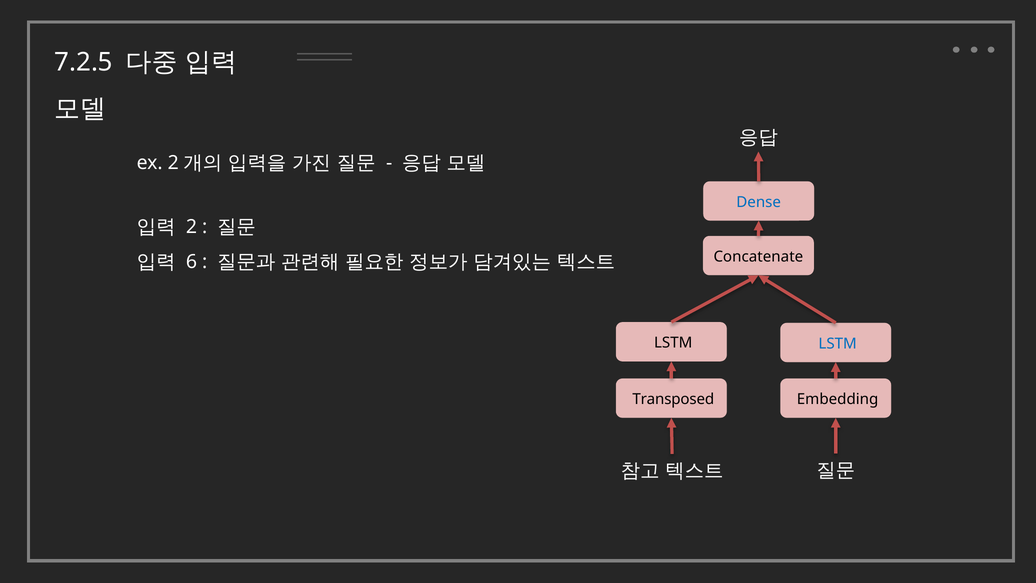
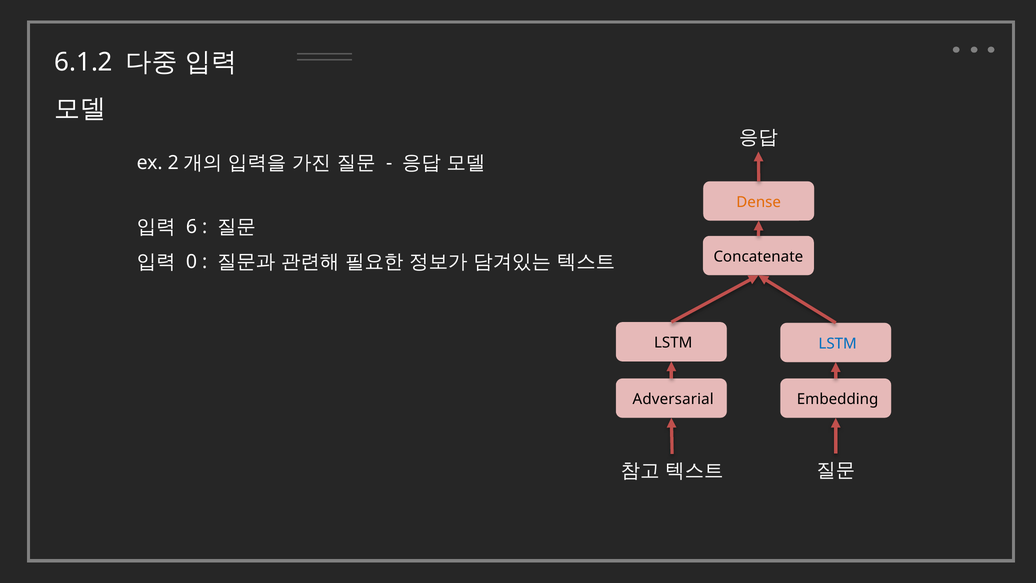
7.2.5: 7.2.5 -> 6.1.2 (84, 62)
Dense colour: blue -> orange (759, 202)
2: 2 -> 6 (192, 227)
6: 6 -> 0 (192, 262)
Transposed: Transposed -> Adversarial (673, 399)
